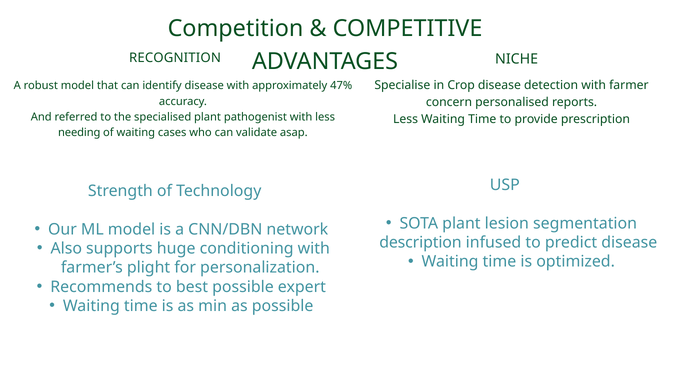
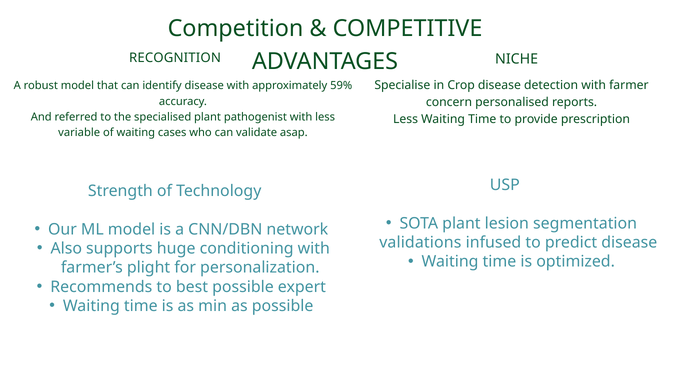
47%: 47% -> 59% (341, 86)
needing: needing -> variable (79, 132)
description: description -> validations (420, 242)
